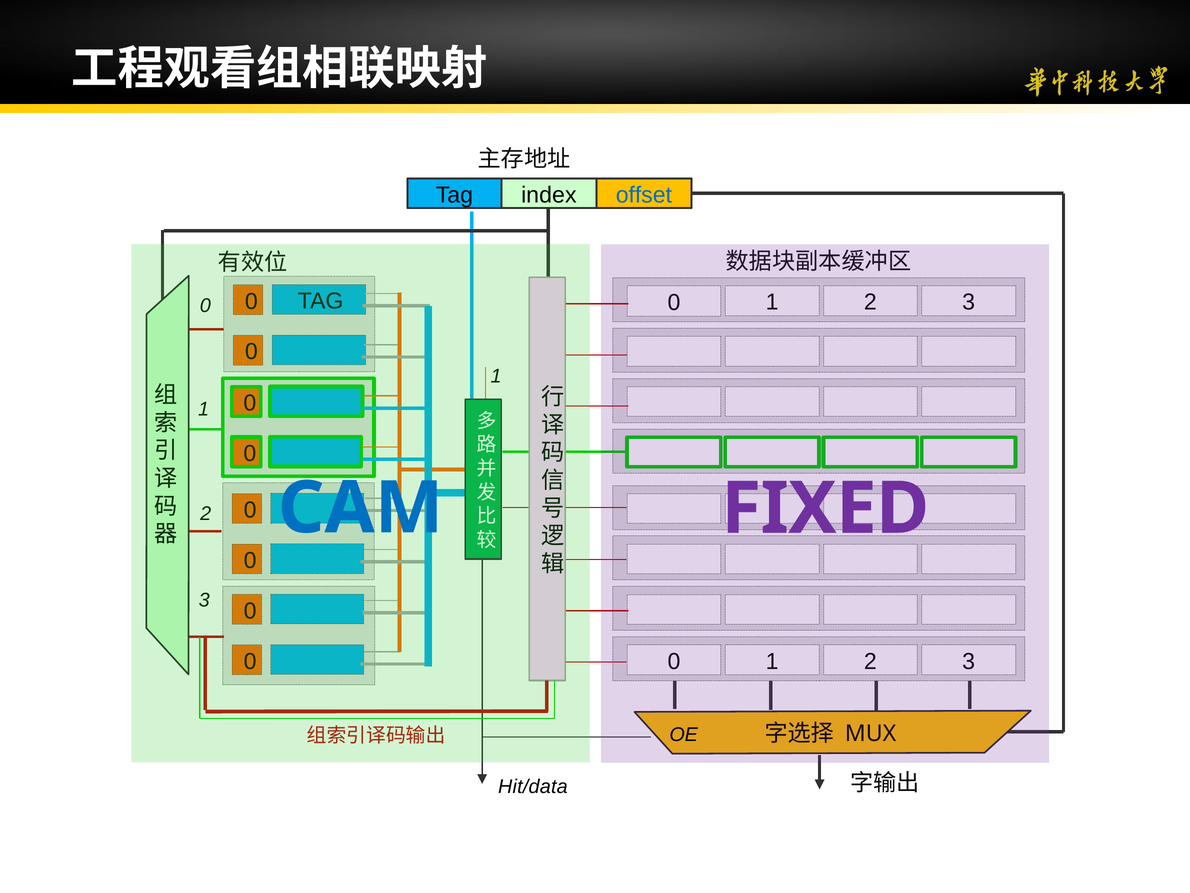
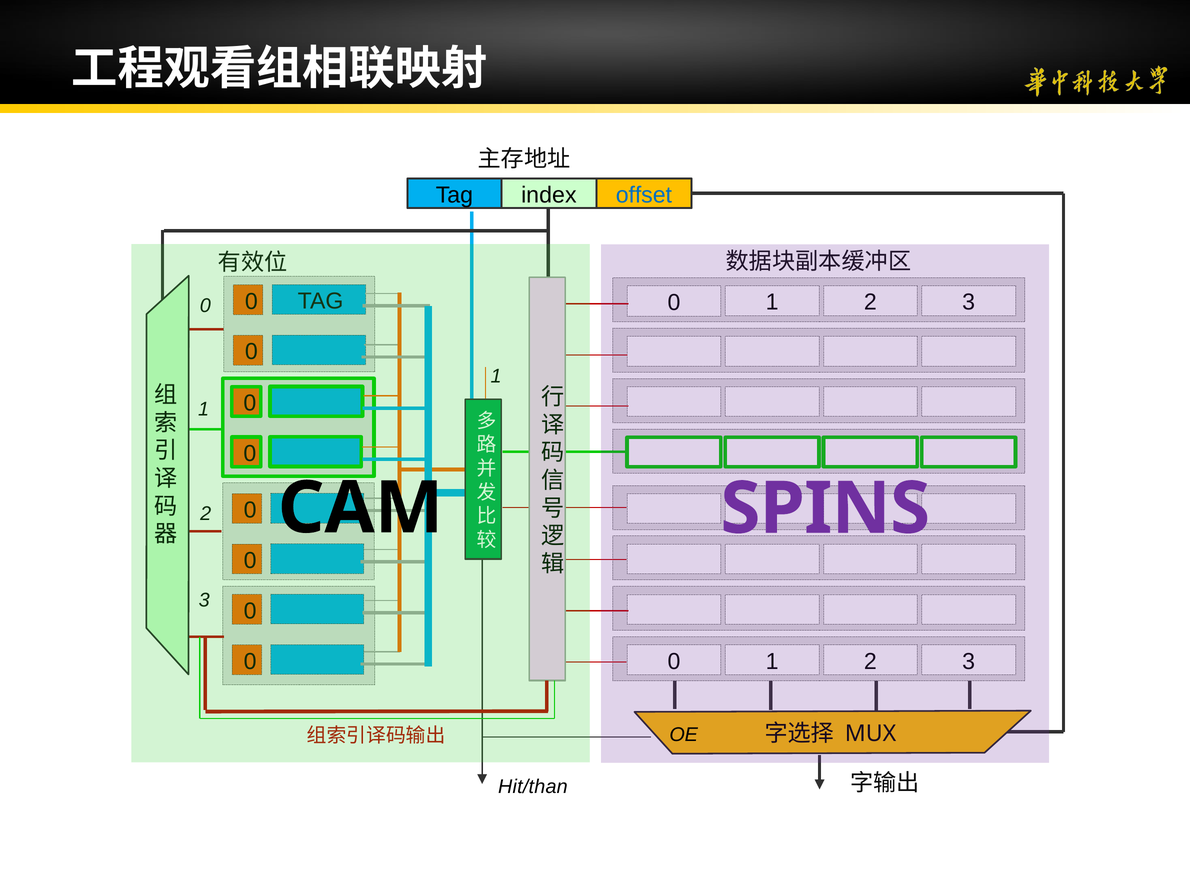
CAM colour: blue -> black (361, 508)
FIXED: FIXED -> SPINS (825, 508)
Hit/data: Hit/data -> Hit/than (533, 786)
